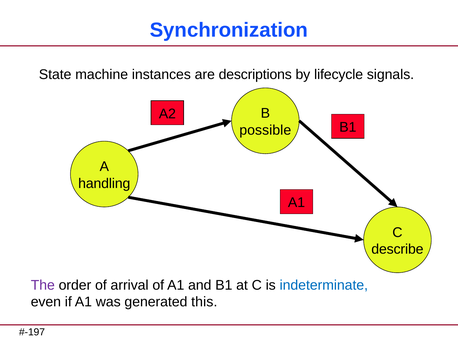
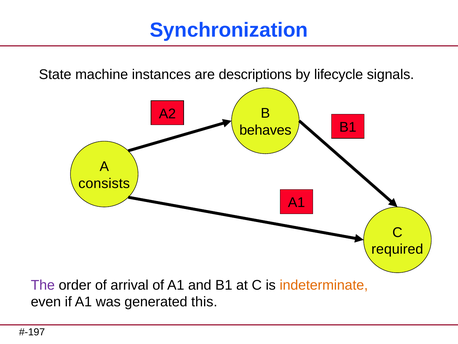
possible: possible -> behaves (265, 130)
handling: handling -> consists (104, 183)
describe: describe -> required (397, 249)
indeterminate colour: blue -> orange (324, 285)
